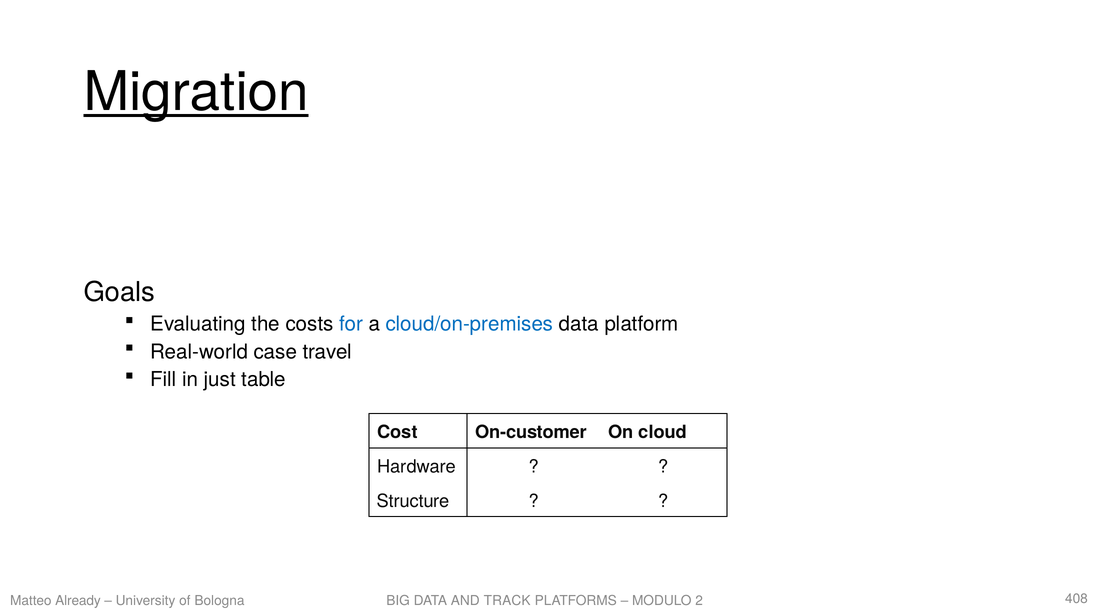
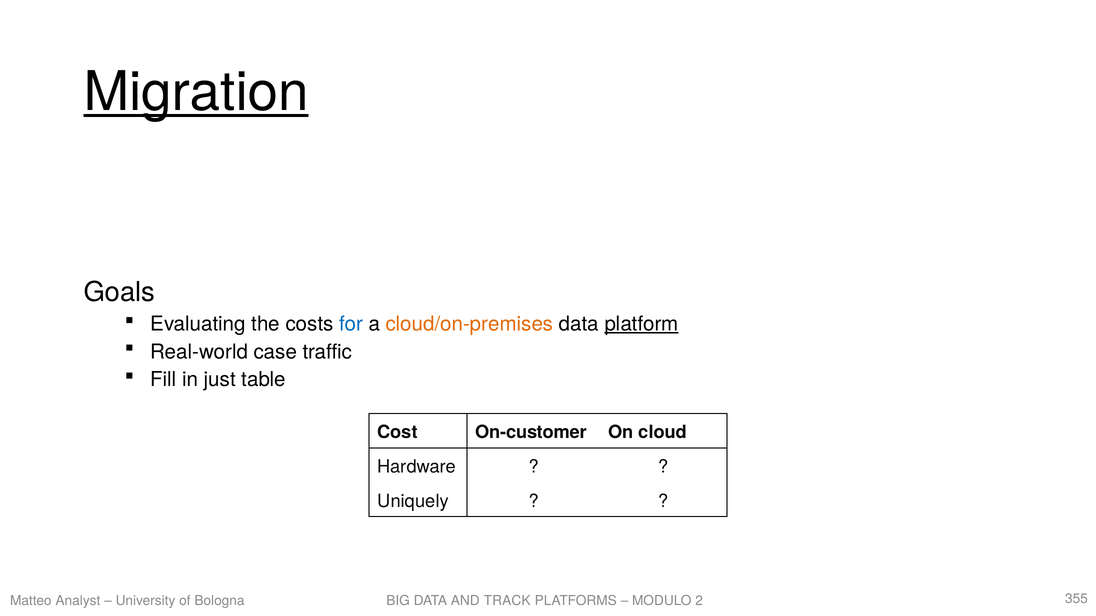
cloud/on-premises colour: blue -> orange (469, 324)
platform underline: none -> present (642, 324)
travel: travel -> traffic (327, 352)
Structure: Structure -> Uniquely (413, 502)
Already: Already -> Analyst (78, 601)
408: 408 -> 355 (1076, 599)
